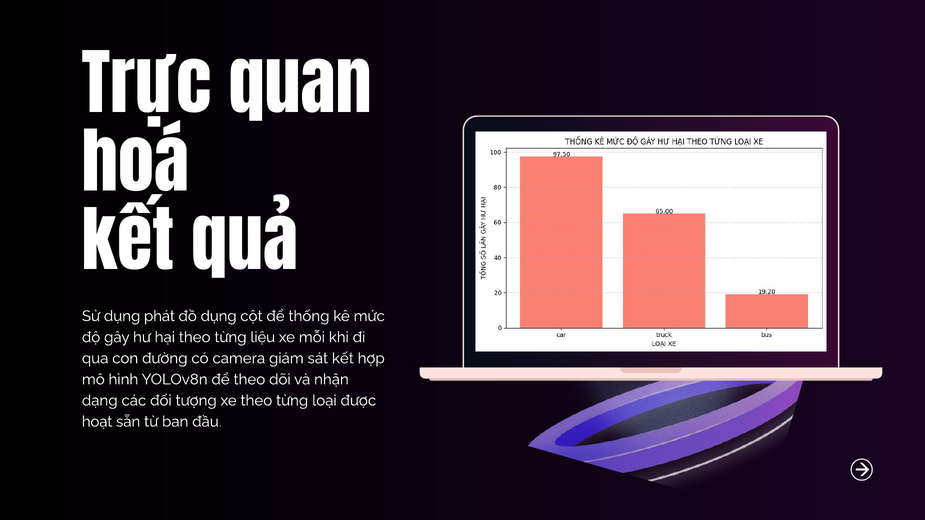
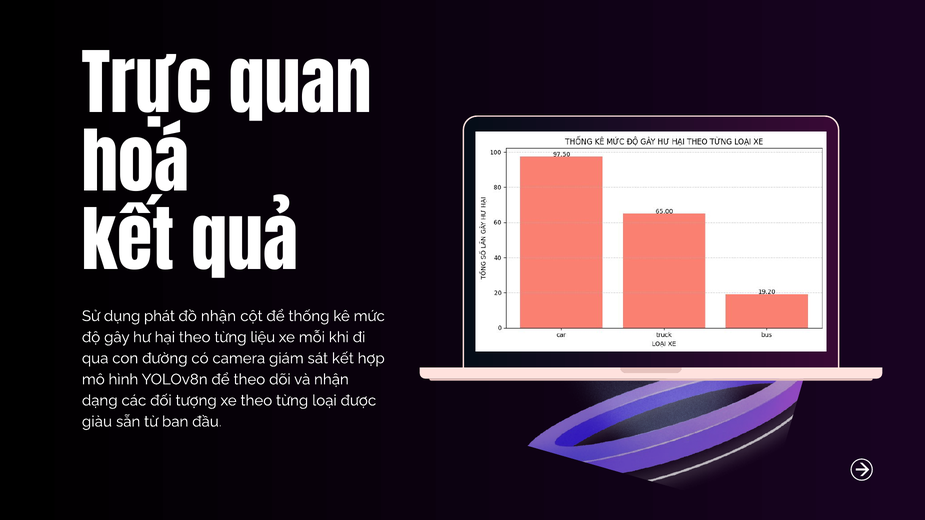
đồ dụng: dụng -> nhận (218, 316)
hoạt: hoạt -> giàu (97, 422)
